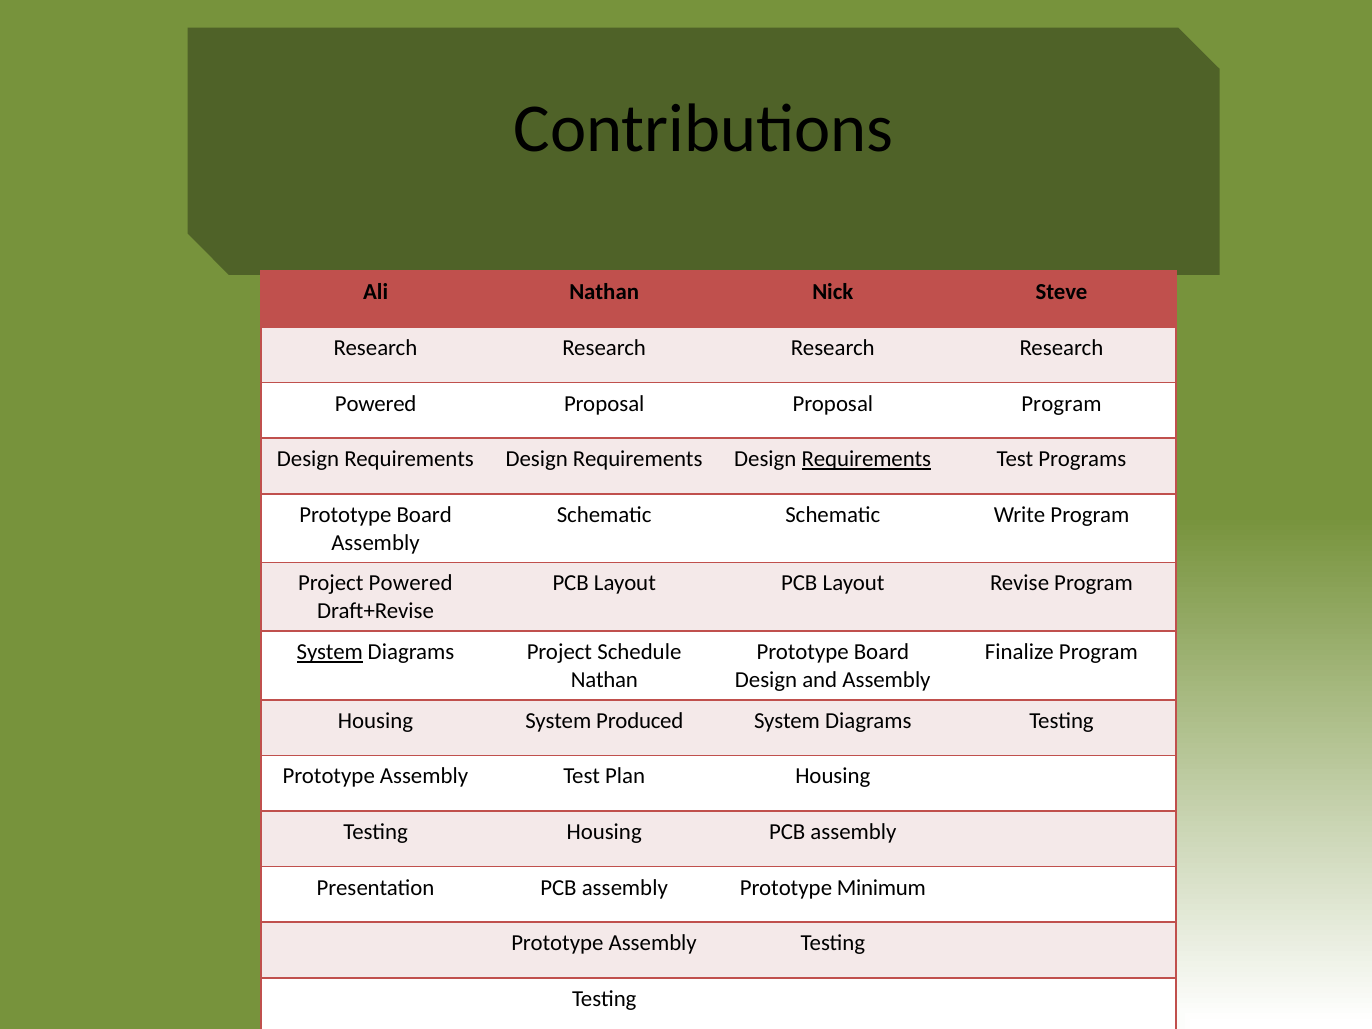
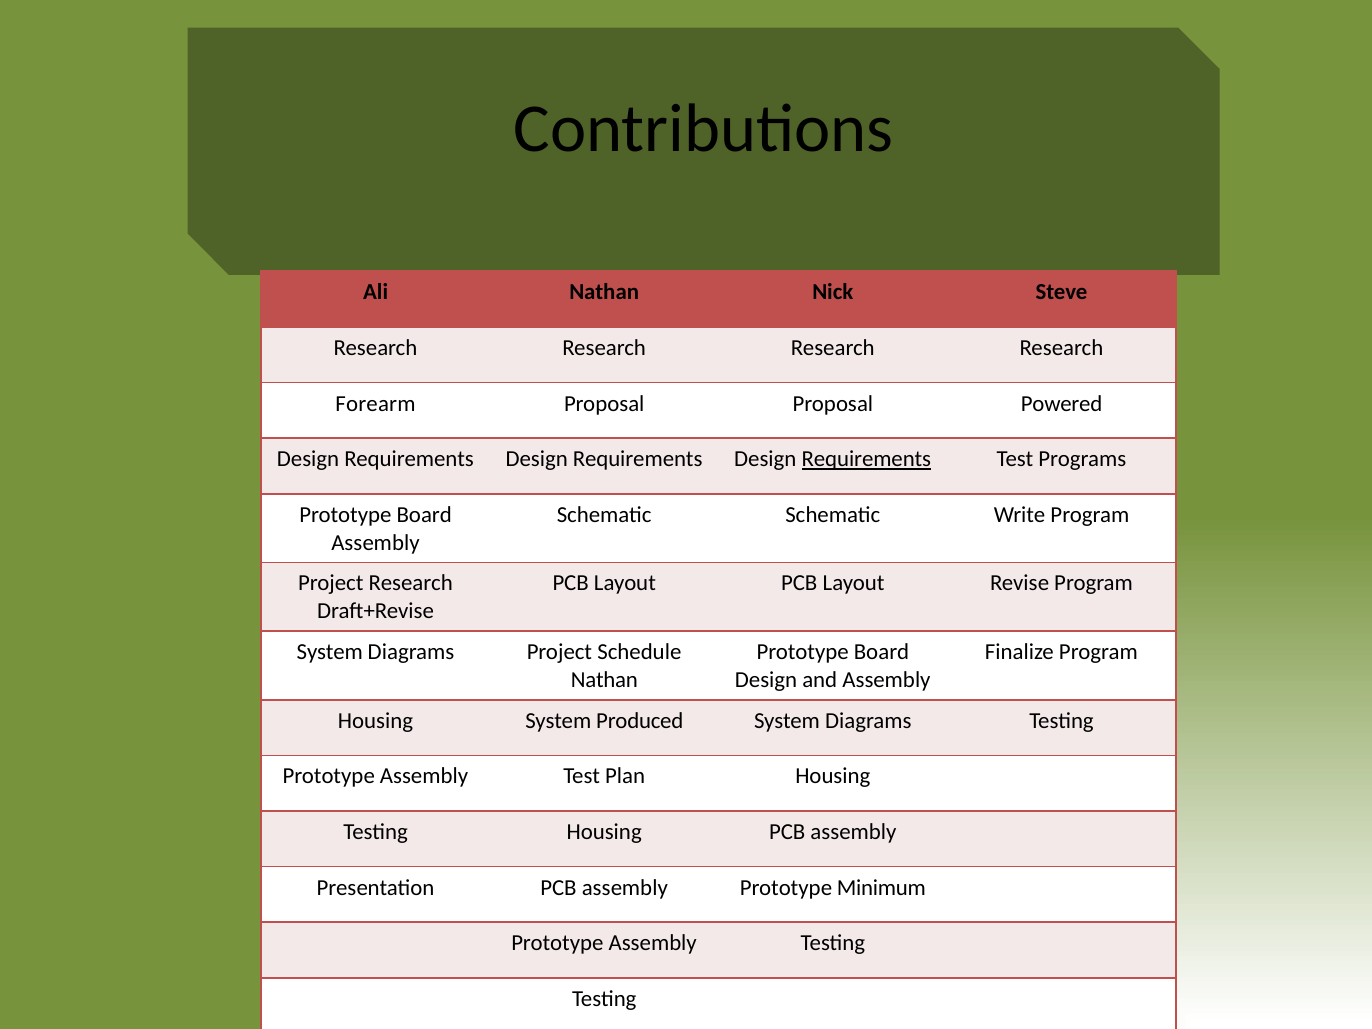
Powered: Powered -> Forearm (375, 404)
Proposal Program: Program -> Powered (1062, 404)
Project Powered: Powered -> Research (411, 583)
System underline: present -> none (330, 652)
